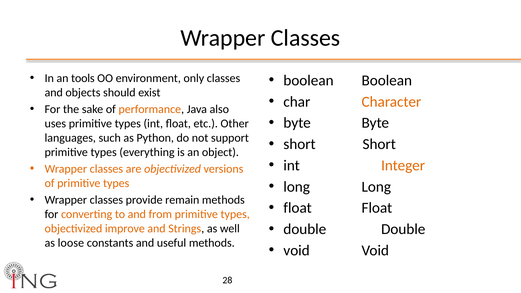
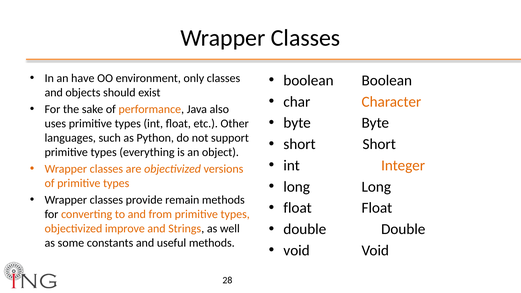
tools: tools -> have (83, 78)
loose: loose -> some (71, 243)
